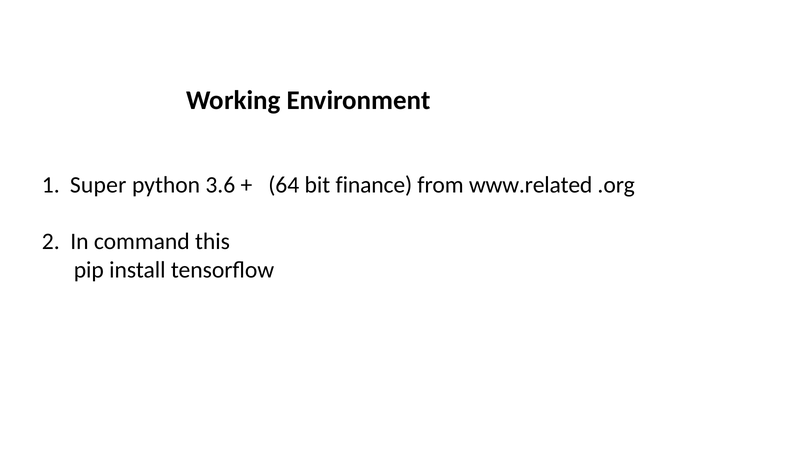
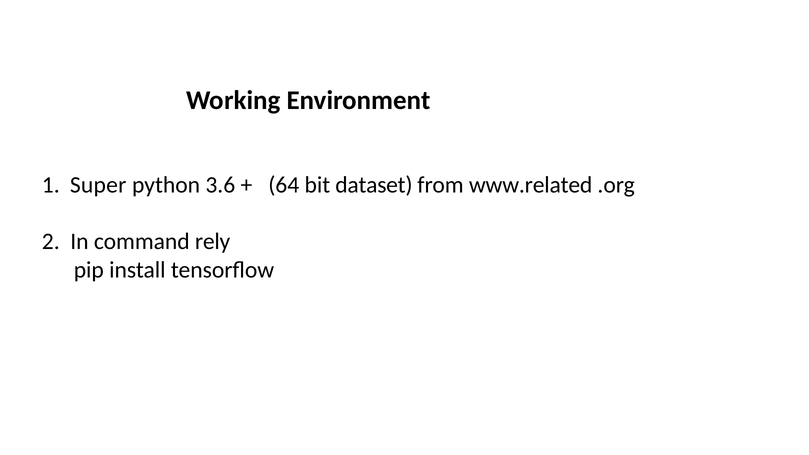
finance: finance -> dataset (374, 185)
this: this -> rely (213, 242)
